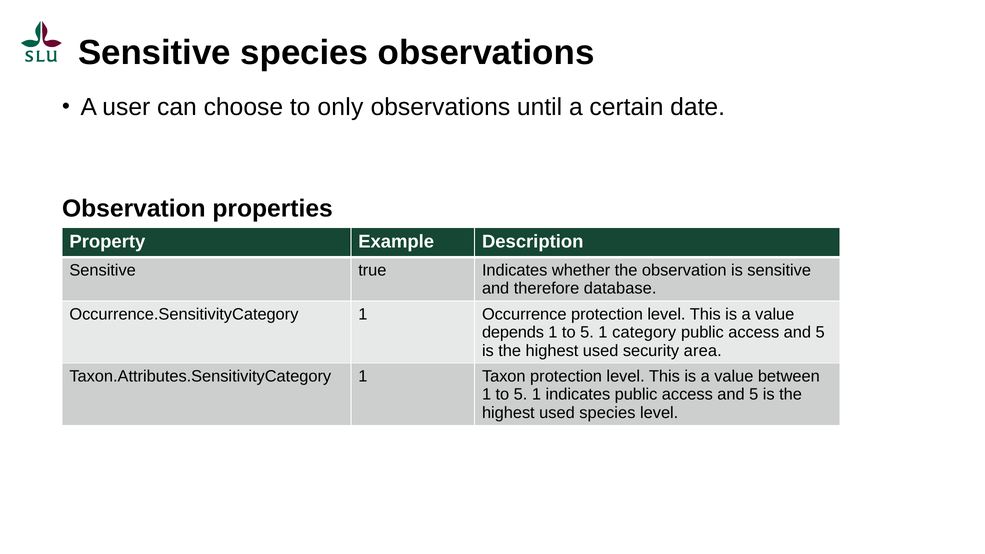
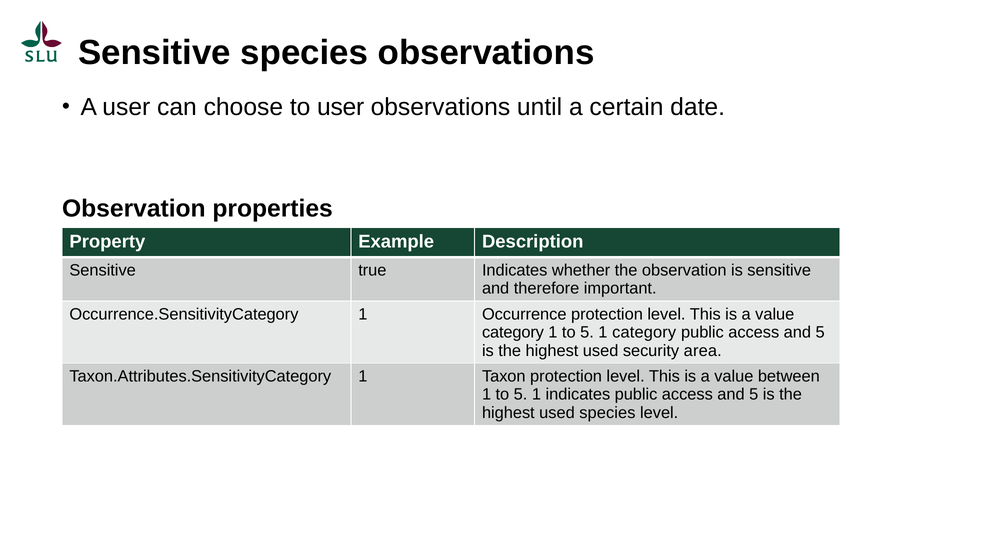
to only: only -> user (341, 107)
database: database -> important (620, 289)
depends: depends -> category (513, 332)
